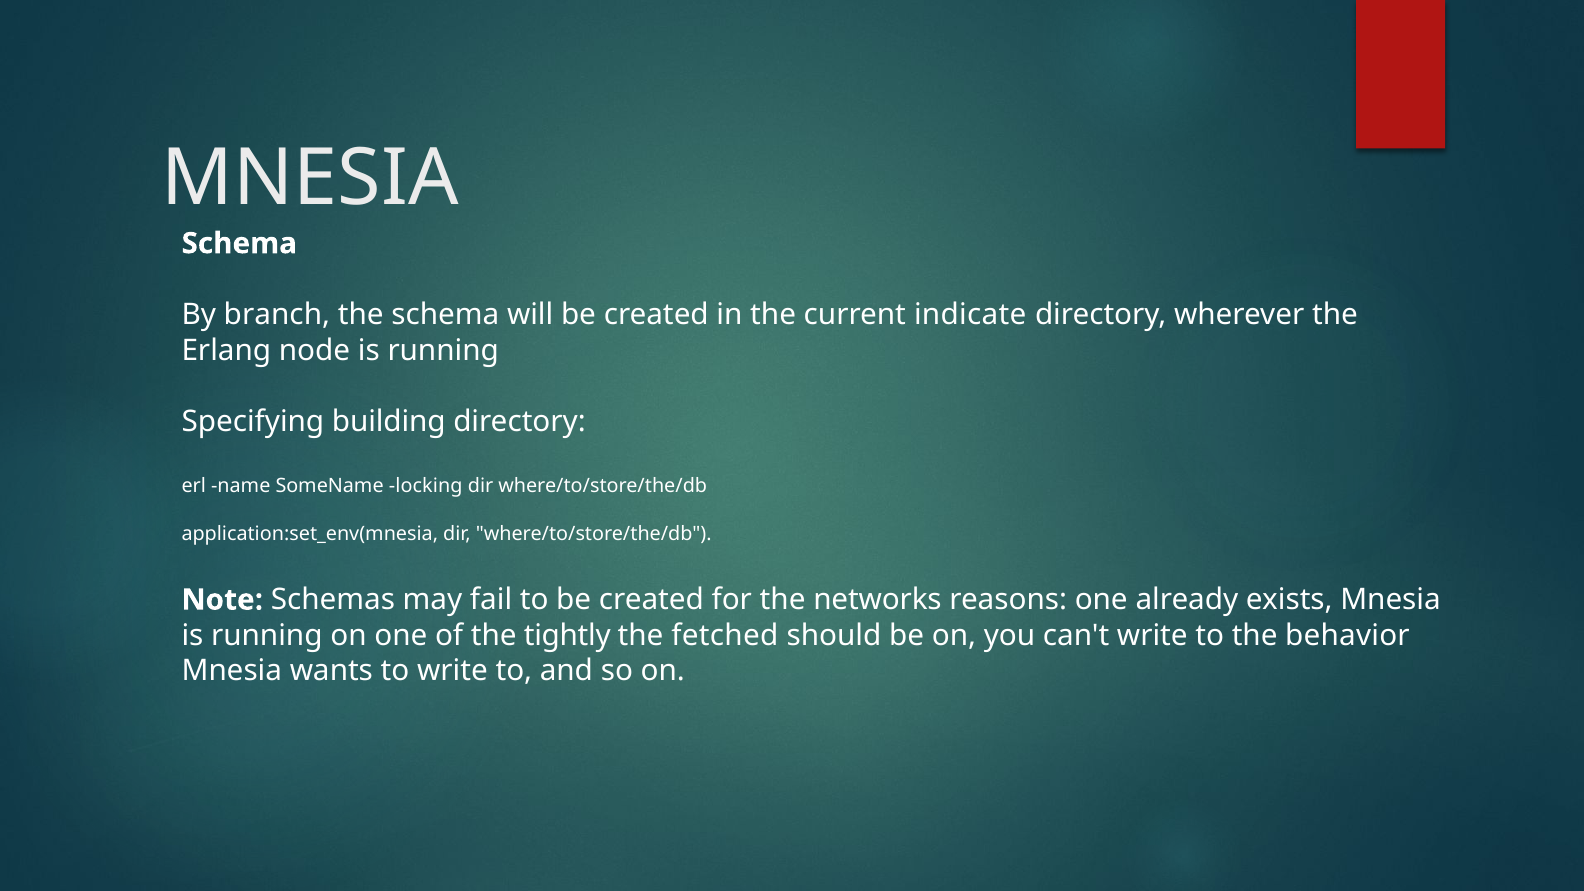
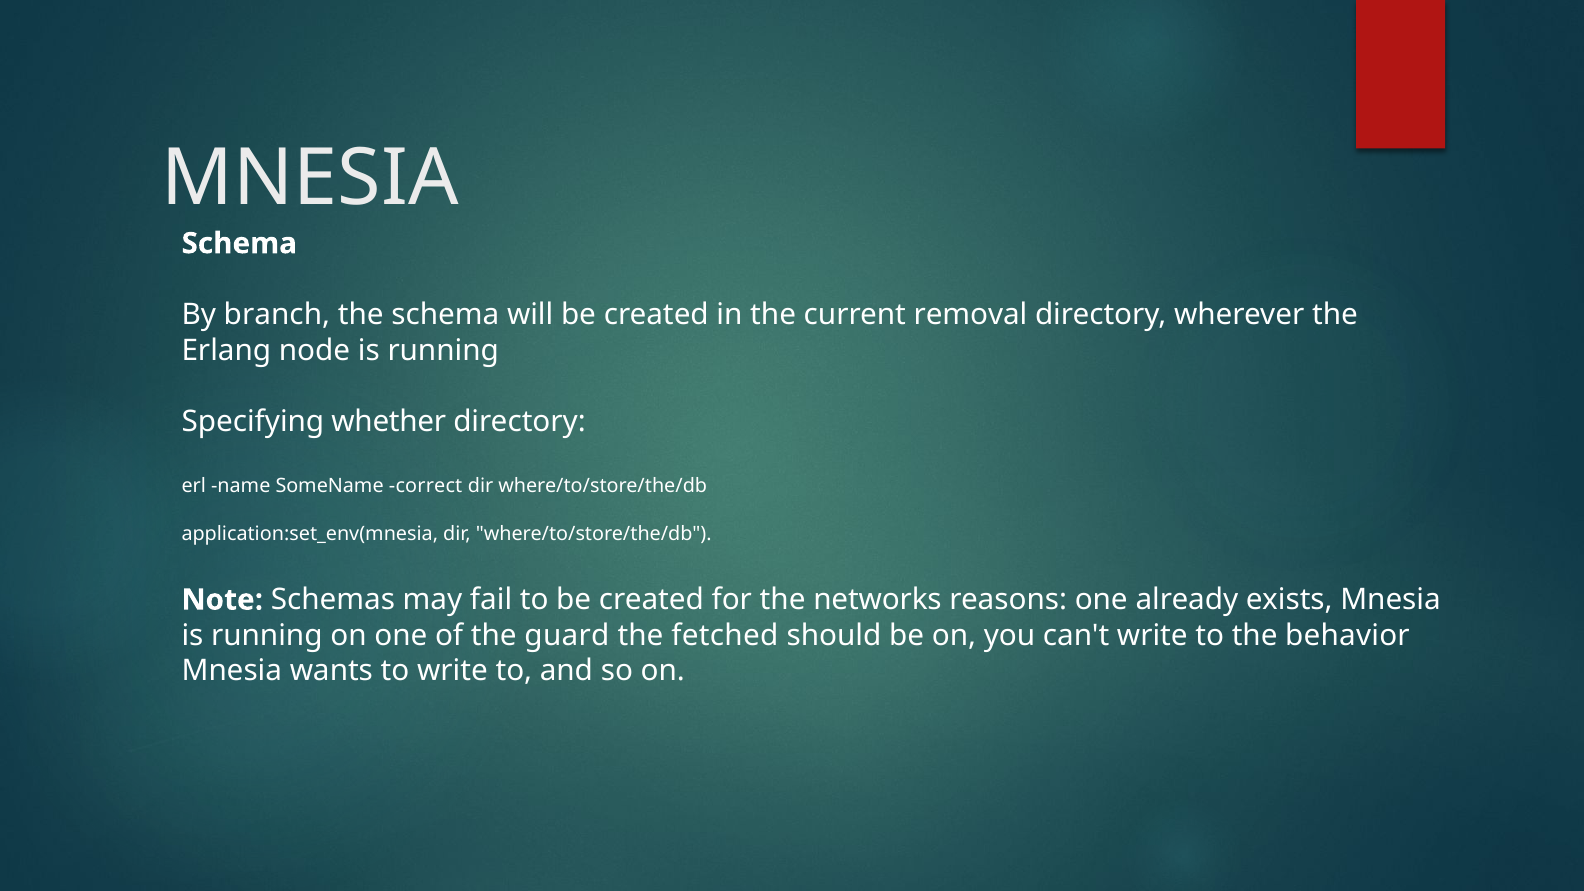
indicate: indicate -> removal (970, 315)
building: building -> whether (389, 422)
locking: locking -> correct (426, 486)
tightly: tightly -> guard (567, 636)
